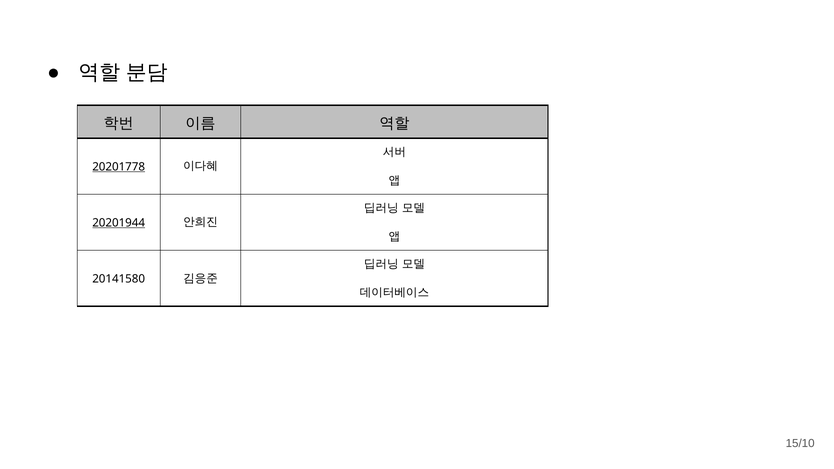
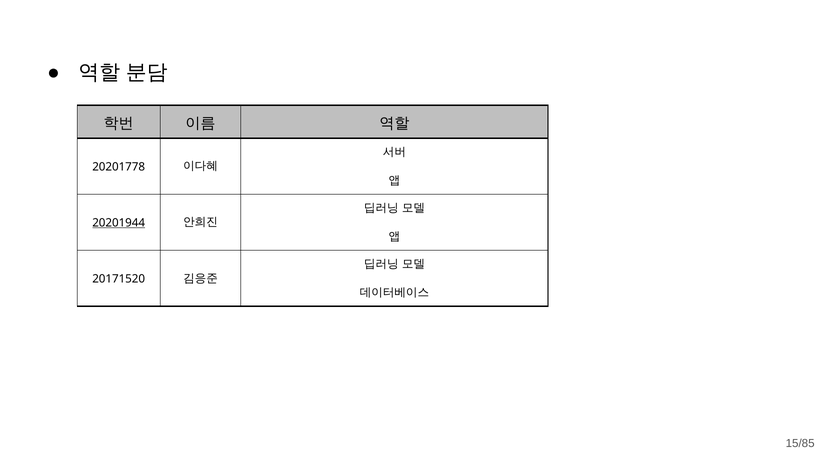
20201778 underline: present -> none (119, 167)
20141580: 20141580 -> 20171520 (119, 279)
15/10: 15/10 -> 15/85 (800, 443)
